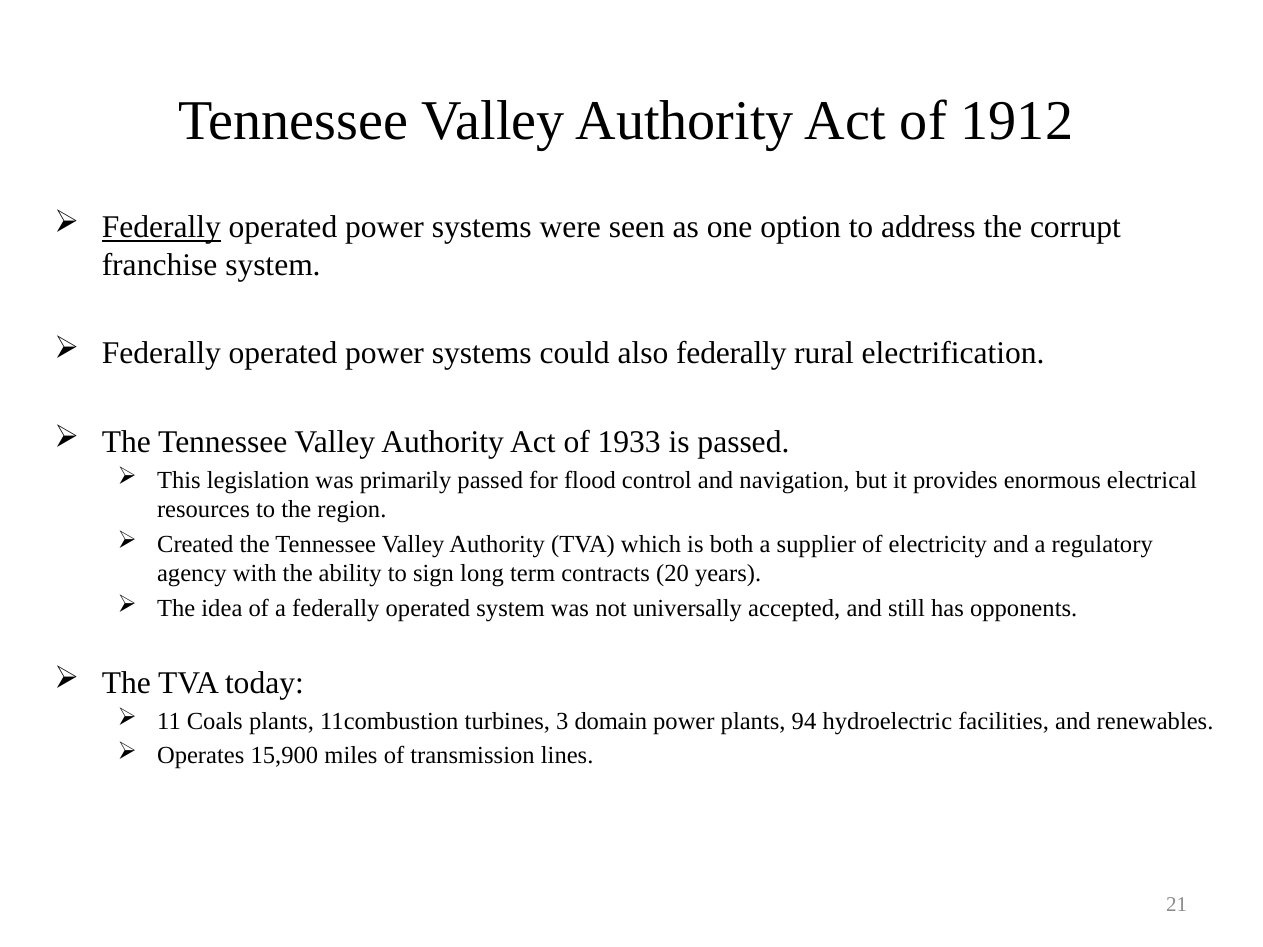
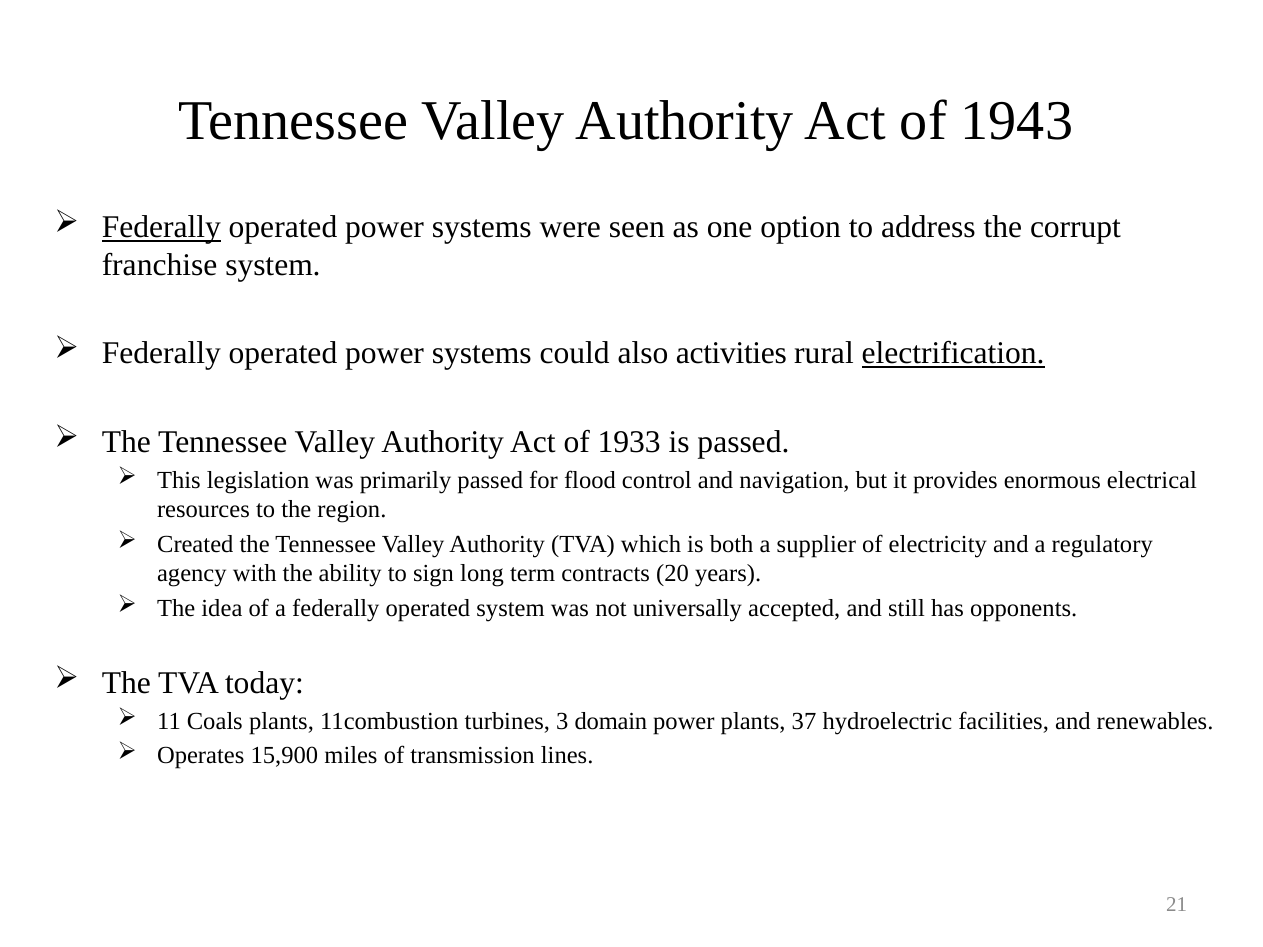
1912: 1912 -> 1943 (1017, 121)
also federally: federally -> activities (731, 354)
electrification underline: none -> present (953, 354)
94: 94 -> 37 (804, 721)
